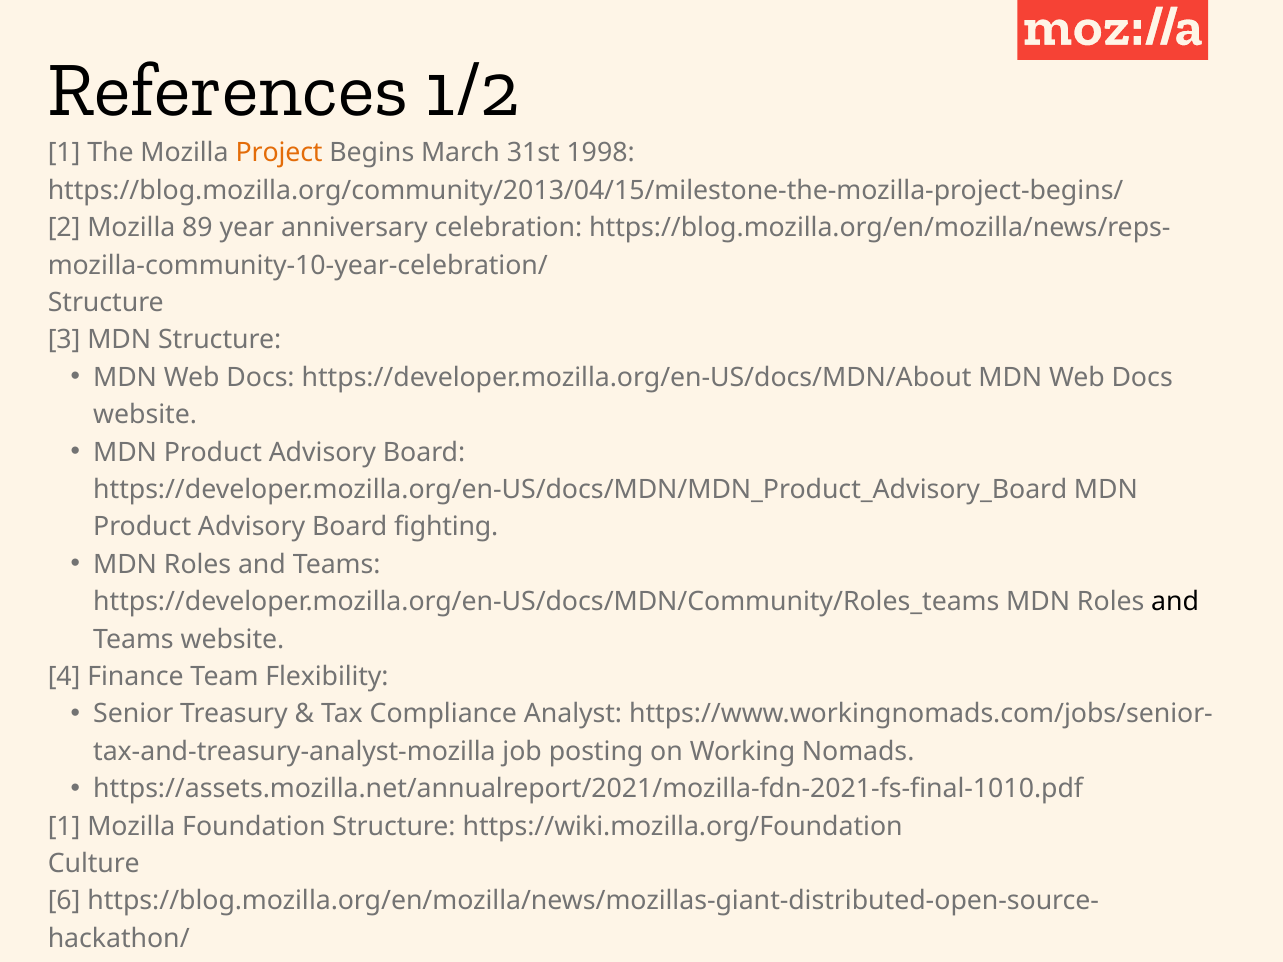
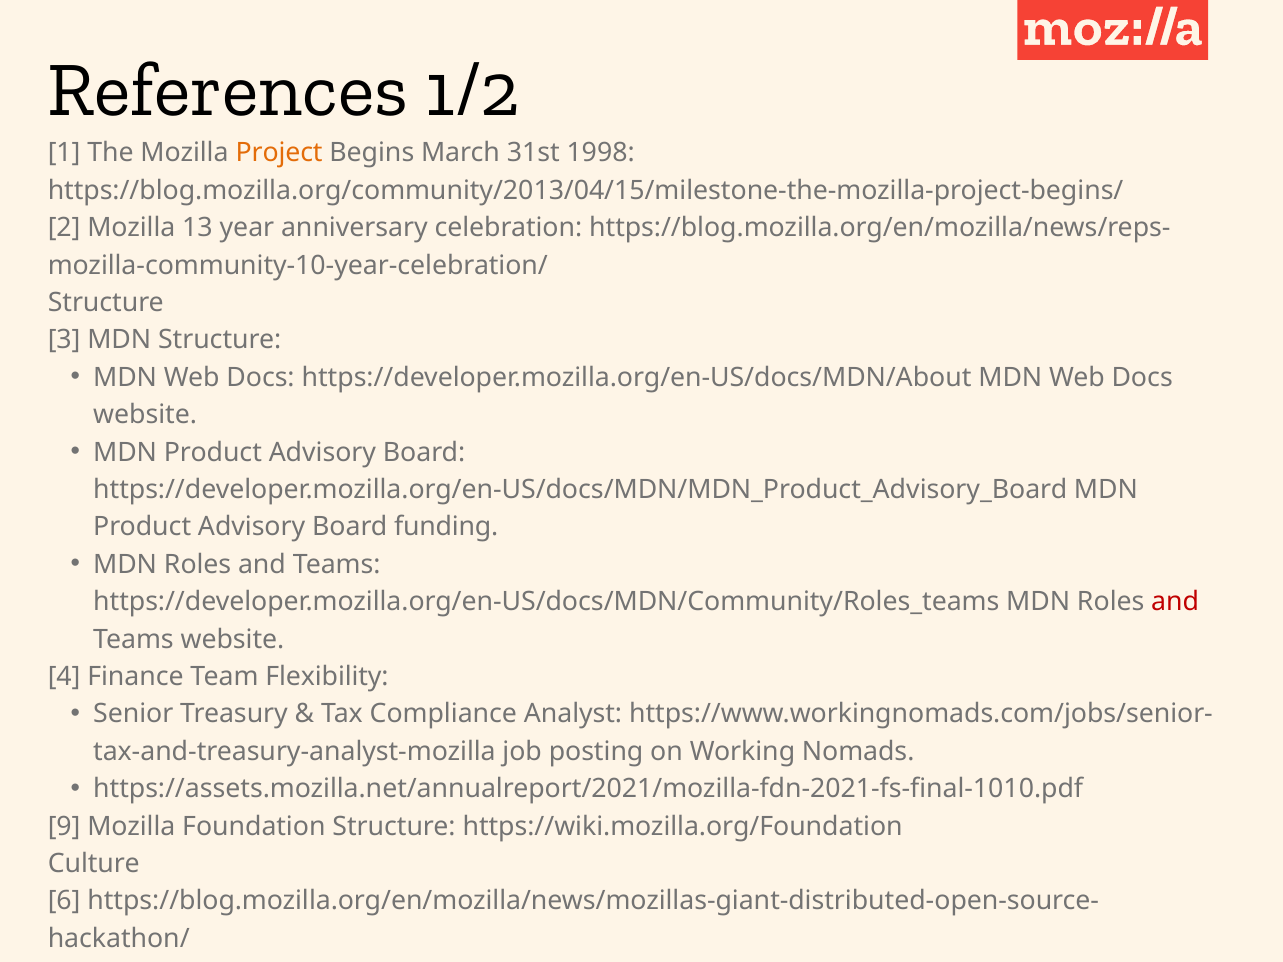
89: 89 -> 13 (197, 228)
fighting: fighting -> funding (446, 527)
and colour: black -> red (1175, 602)
1: 1 -> 9 (64, 827)
